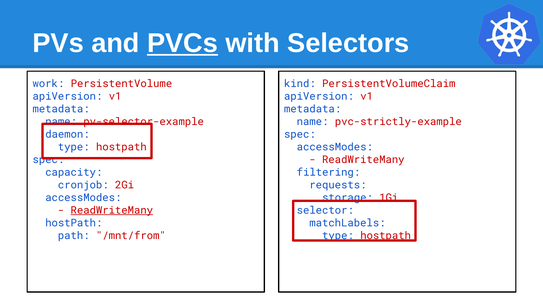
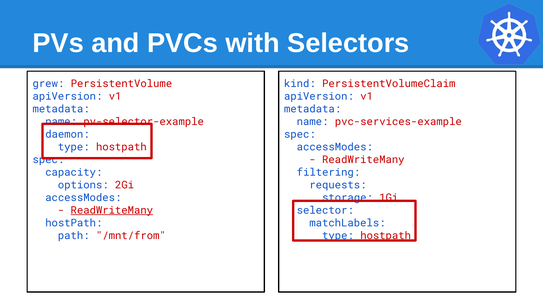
PVCs underline: present -> none (183, 43)
work: work -> grew (48, 84)
pvc-strictly-example: pvc-strictly-example -> pvc-services-example (398, 122)
cronjob: cronjob -> options (83, 185)
